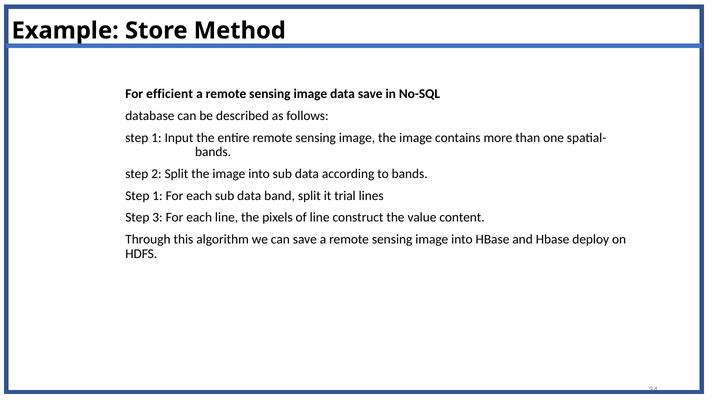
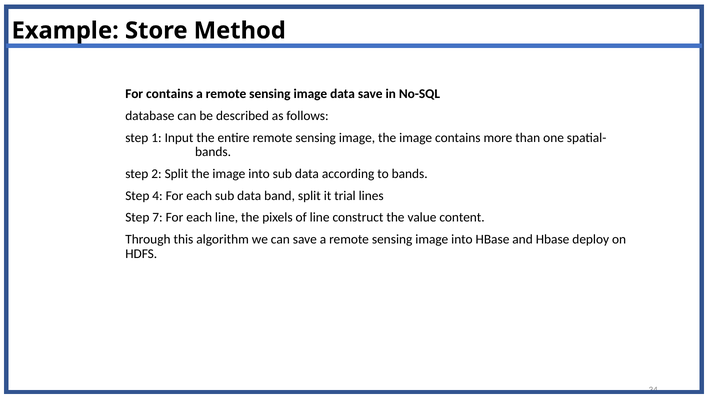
For efficient: efficient -> contains (170, 94)
1: 1 -> 4 (158, 196)
3: 3 -> 7 (158, 218)
